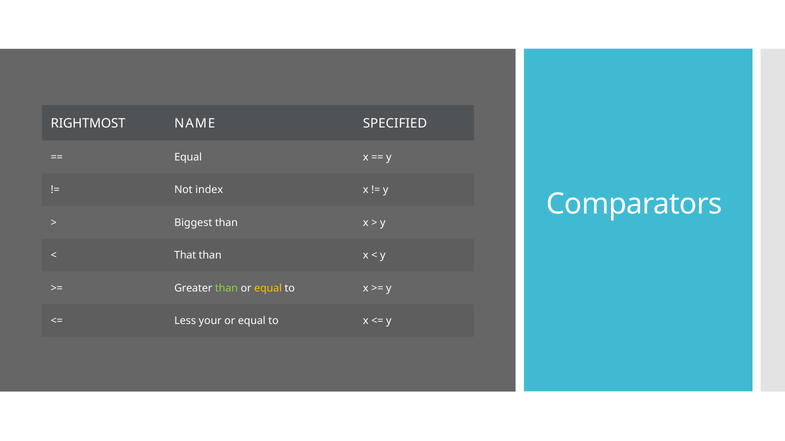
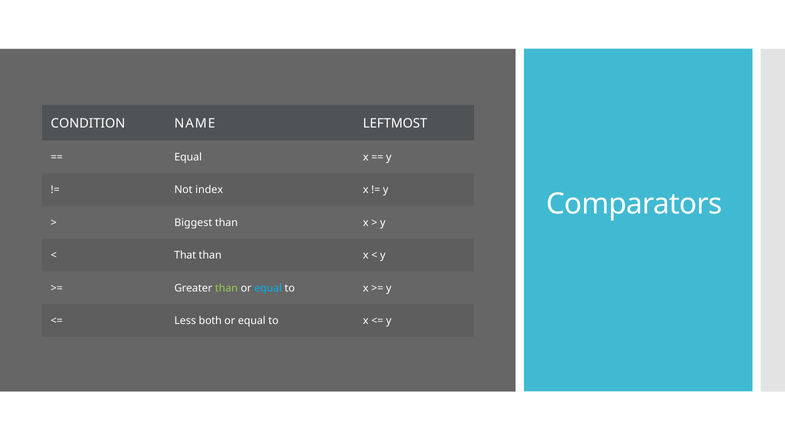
RIGHTMOST: RIGHTMOST -> CONDITION (88, 124)
SPECIFIED: SPECIFIED -> LEFTMOST (395, 124)
equal colour: yellow -> light blue (268, 288)
your: your -> both (210, 321)
